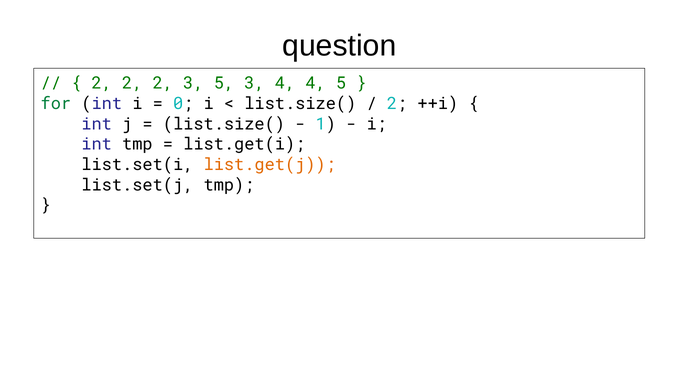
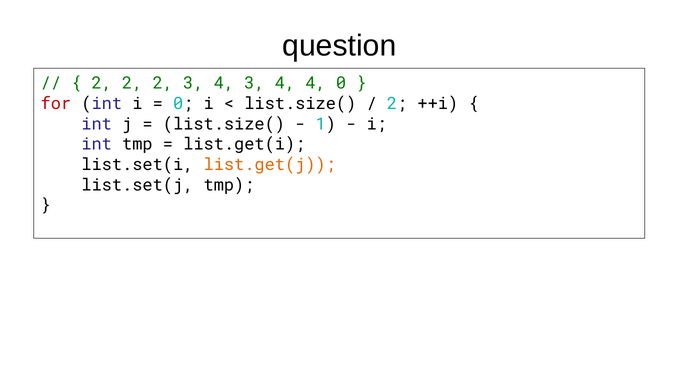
2 3 5: 5 -> 4 (224, 83)
4 5: 5 -> 0 (341, 83)
for colour: green -> red (56, 104)
